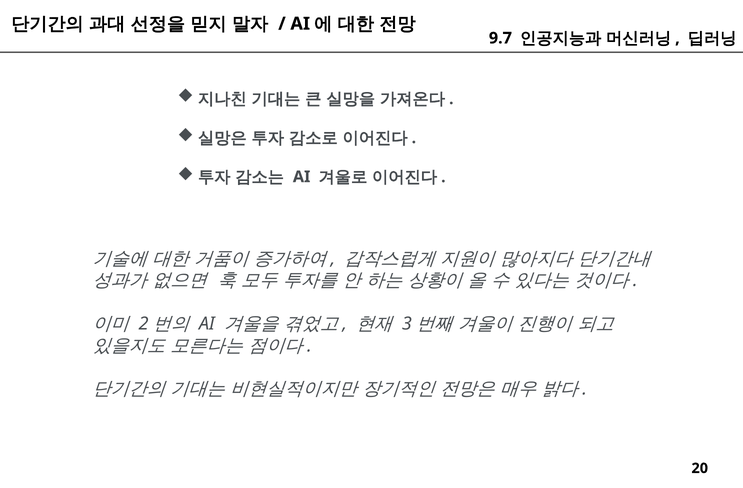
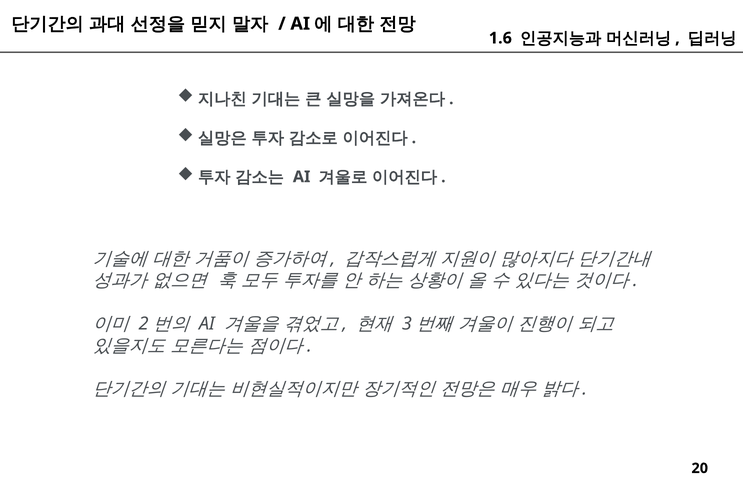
9.7: 9.7 -> 1.6 (500, 38)
